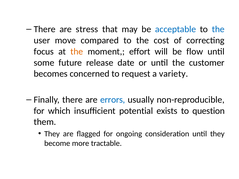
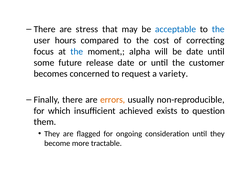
move: move -> hours (65, 40)
the colour: orange -> blue (77, 52)
effort: effort -> alpha (140, 52)
be flow: flow -> date (195, 52)
errors colour: blue -> orange (113, 100)
potential: potential -> achieved (136, 111)
